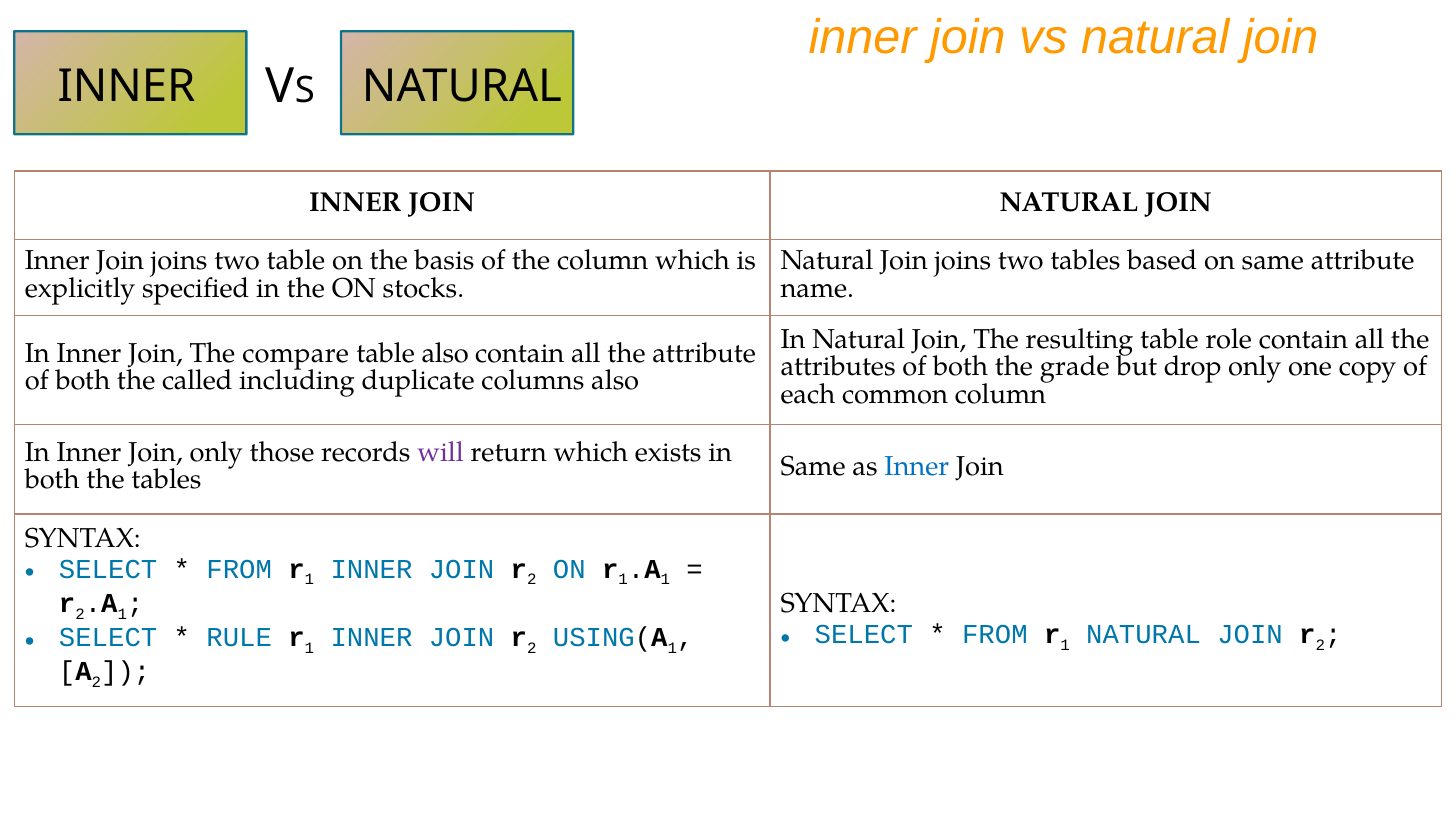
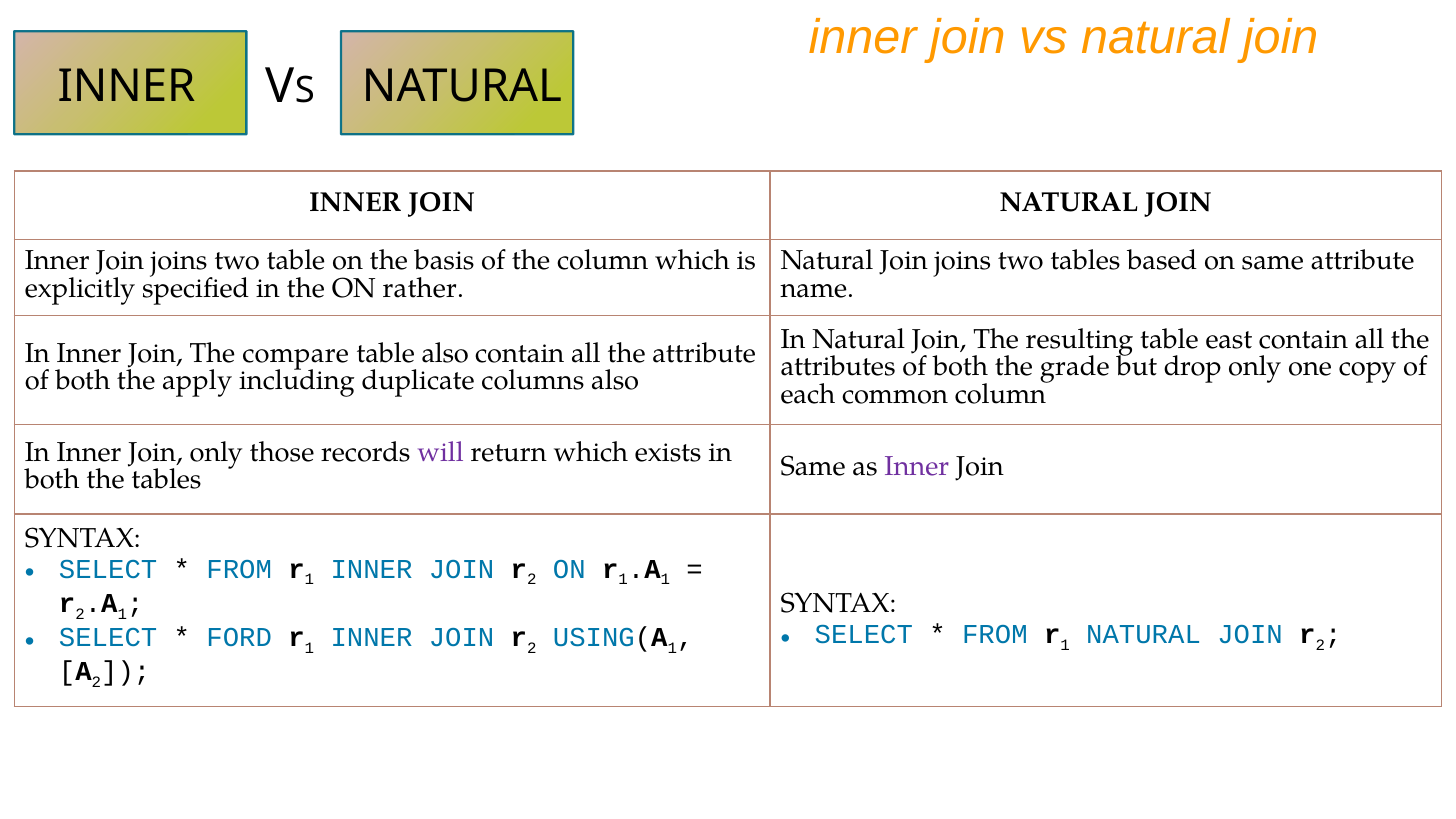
stocks: stocks -> rather (423, 288)
role: role -> east (1229, 339)
called: called -> apply (197, 381)
Inner colour: blue -> purple (917, 466)
RULE: RULE -> FORD (239, 638)
